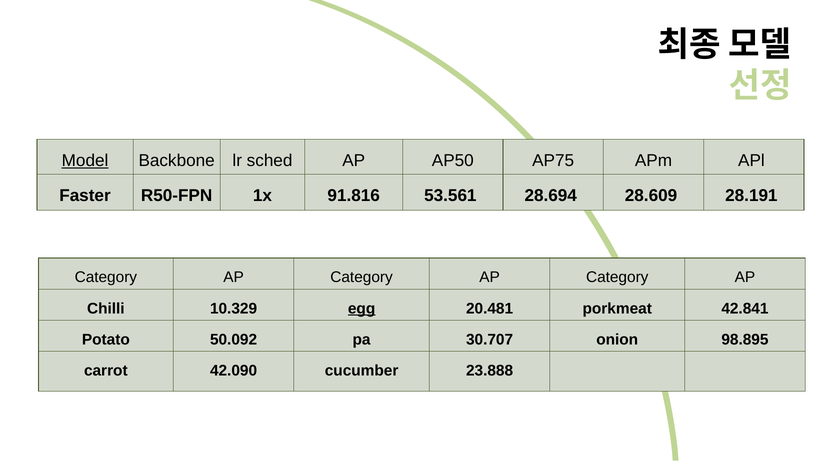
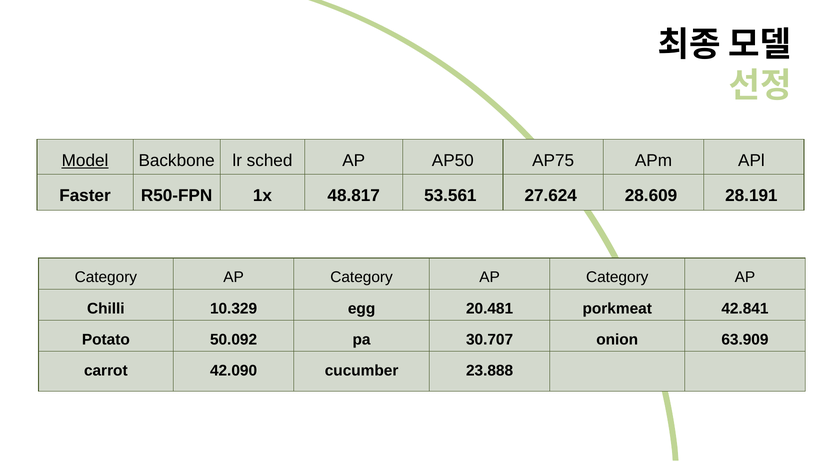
91.816: 91.816 -> 48.817 (354, 196)
28.694: 28.694 -> 27.624 (551, 196)
egg underline: present -> none (362, 309)
98.895: 98.895 -> 63.909 (745, 340)
